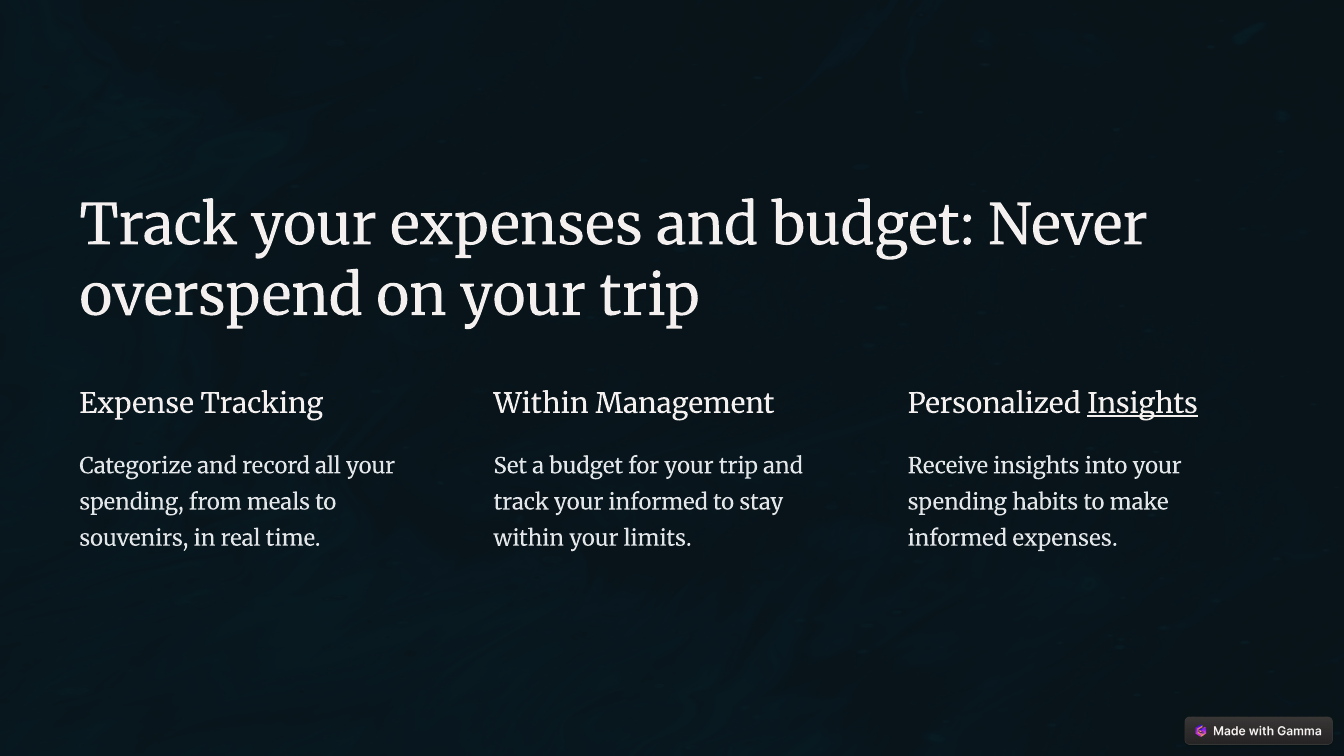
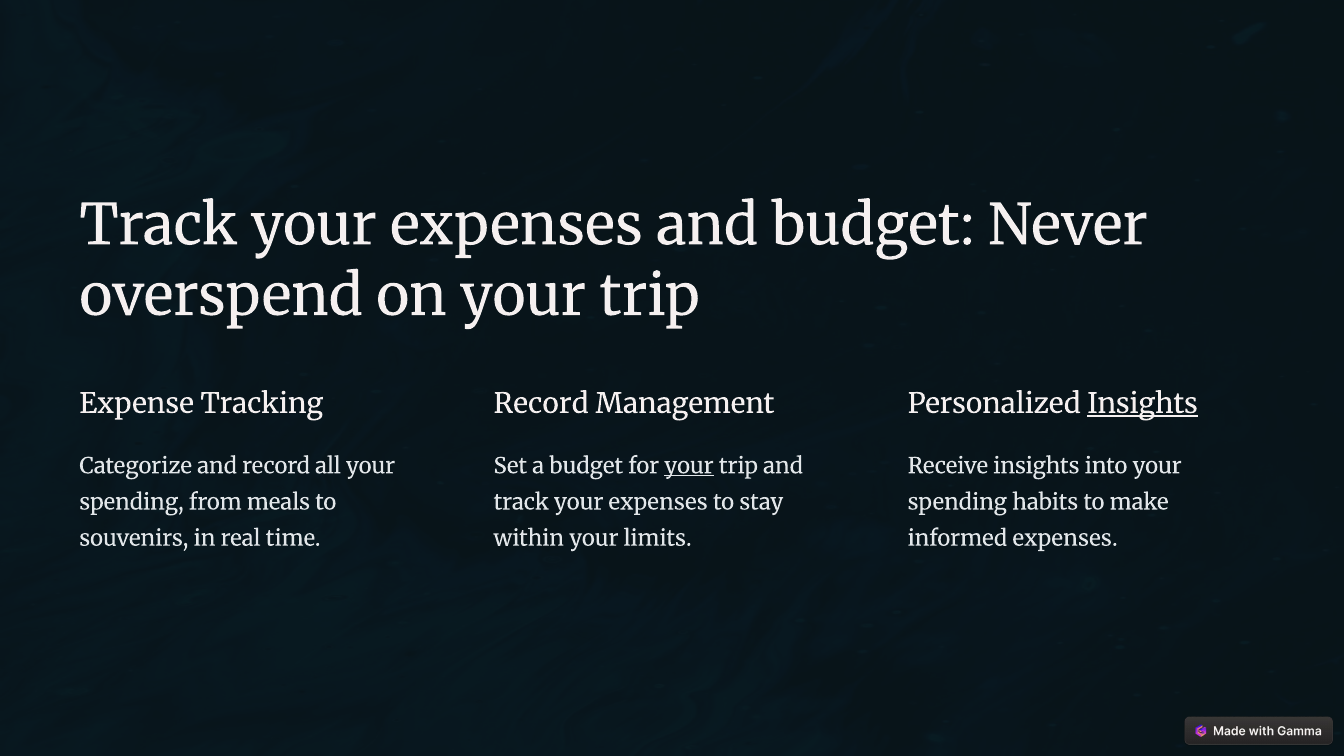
Within: Within -> Record (541, 404)
your underline: none -> present (689, 466)
informed: informed -> expenses (658, 502)
